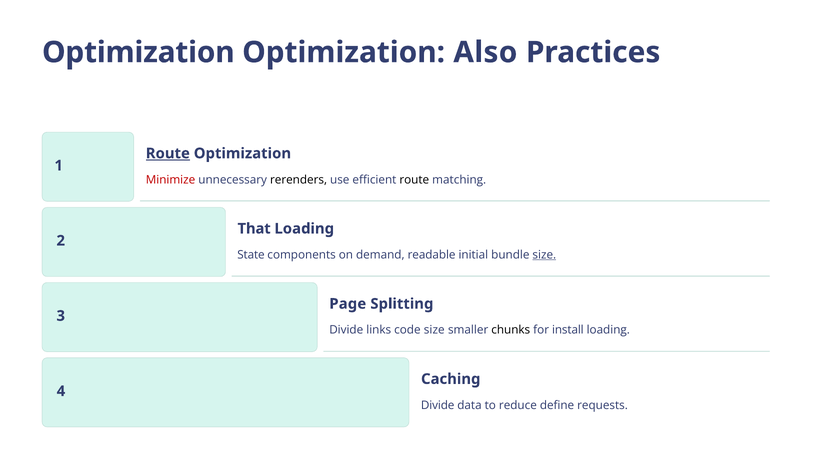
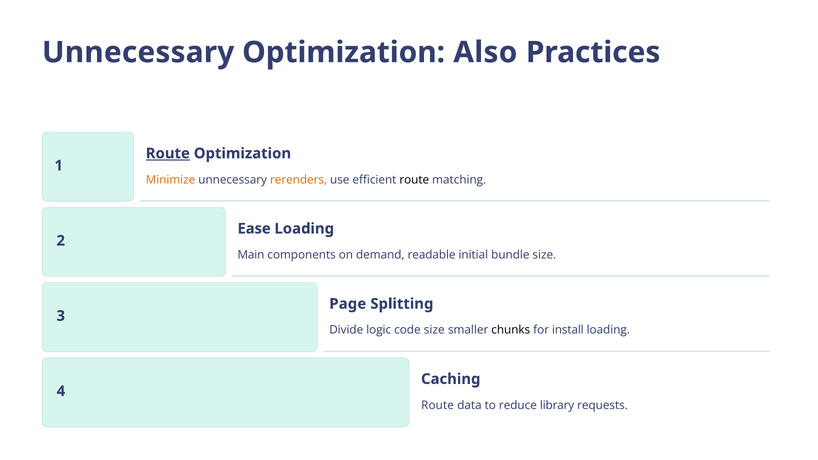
Optimization: Optimization -> Unnecessary (138, 52)
Minimize colour: red -> orange (171, 180)
rerenders colour: black -> orange (299, 180)
That: That -> Ease (254, 229)
State: State -> Main (251, 255)
size underline: present -> none (544, 255)
links: links -> logic (379, 330)
Divide: Divide -> Route (438, 405)
define: define -> library (557, 405)
